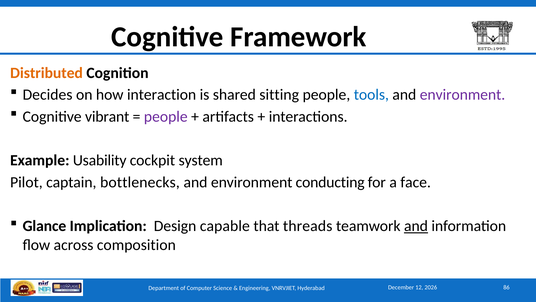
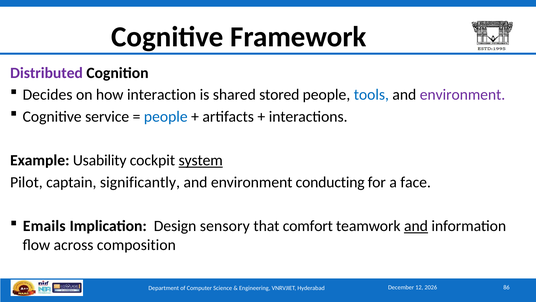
Distributed colour: orange -> purple (47, 73)
sitting: sitting -> stored (279, 95)
vibrant: vibrant -> service (107, 116)
people colour: purple -> blue (166, 116)
system underline: none -> present (201, 160)
bottlenecks: bottlenecks -> significantly (140, 182)
Glance: Glance -> Emails (44, 226)
capable: capable -> sensory (225, 226)
threads: threads -> comfort (308, 226)
